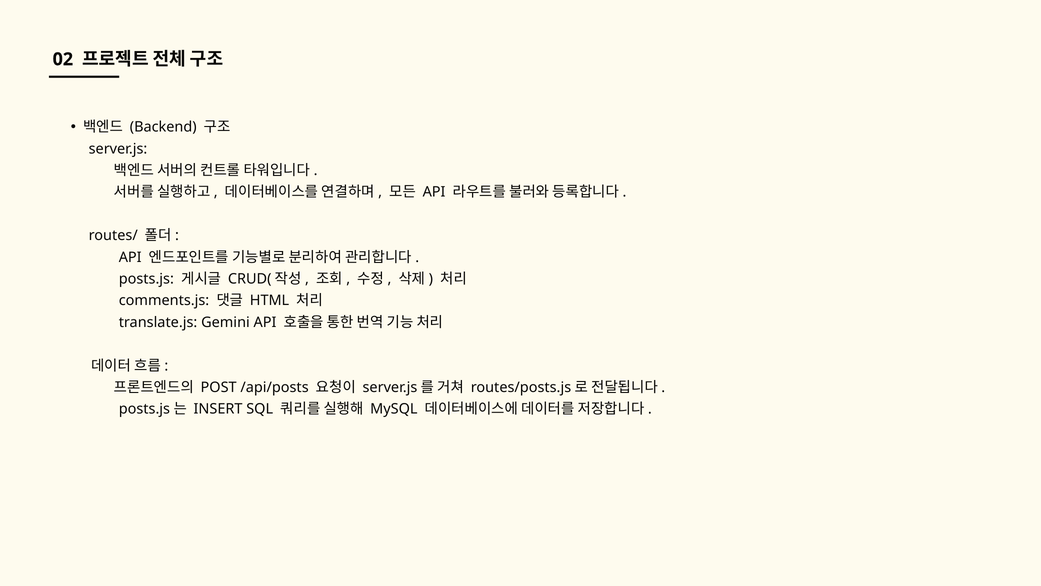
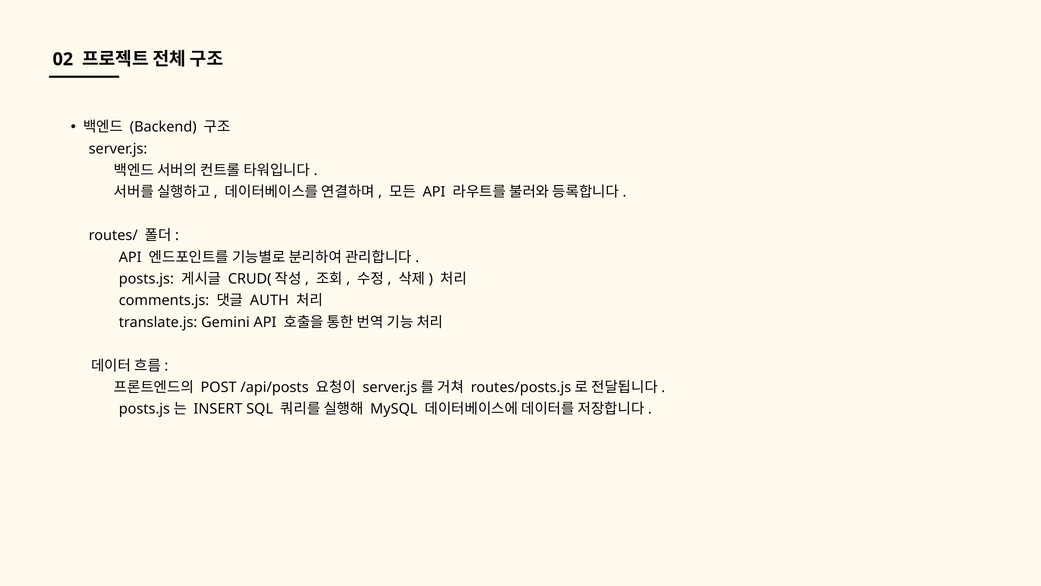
HTML: HTML -> AUTH (269, 300)
